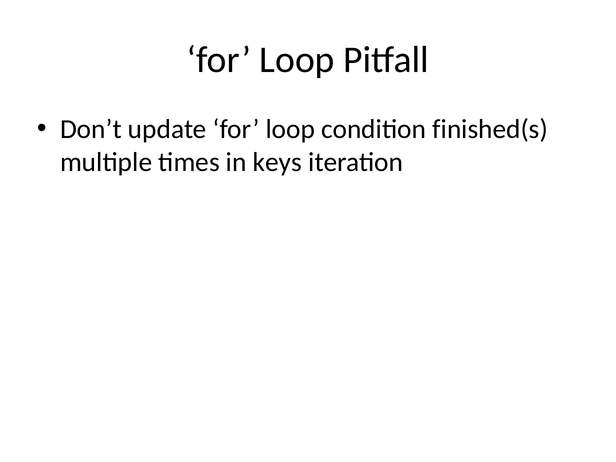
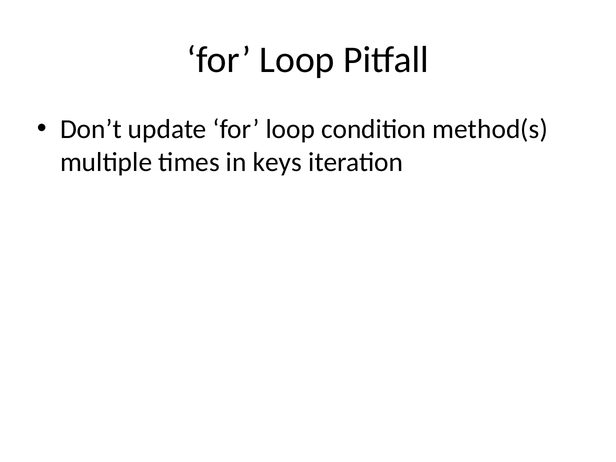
finished(s: finished(s -> method(s (490, 129)
